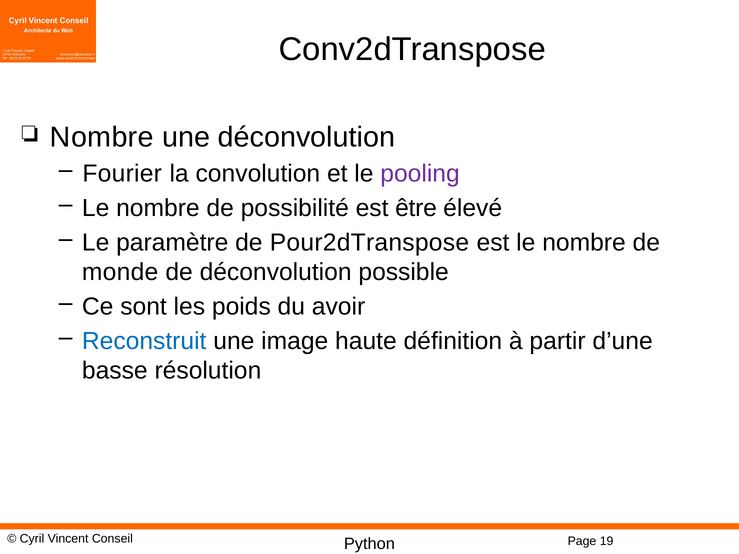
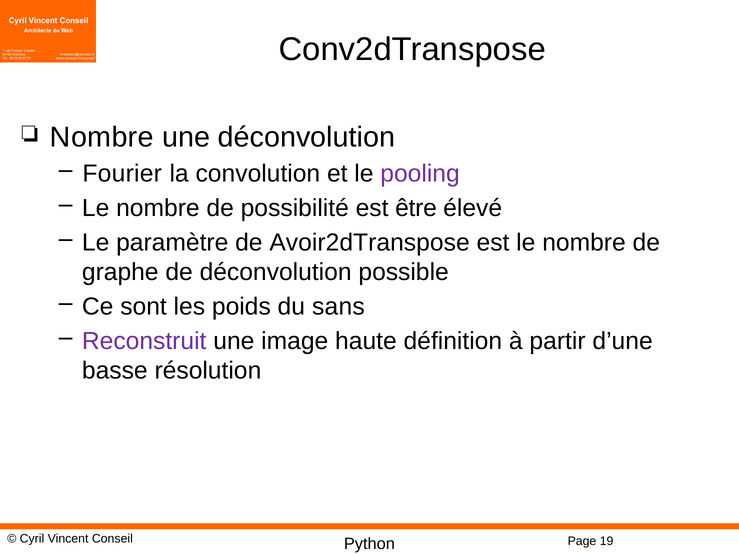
Pour2dTranspose: Pour2dTranspose -> Avoir2dTranspose (370, 243)
monde: monde -> graphe (120, 272)
avoir: avoir -> sans (338, 307)
Reconstruit colour: blue -> purple (144, 341)
